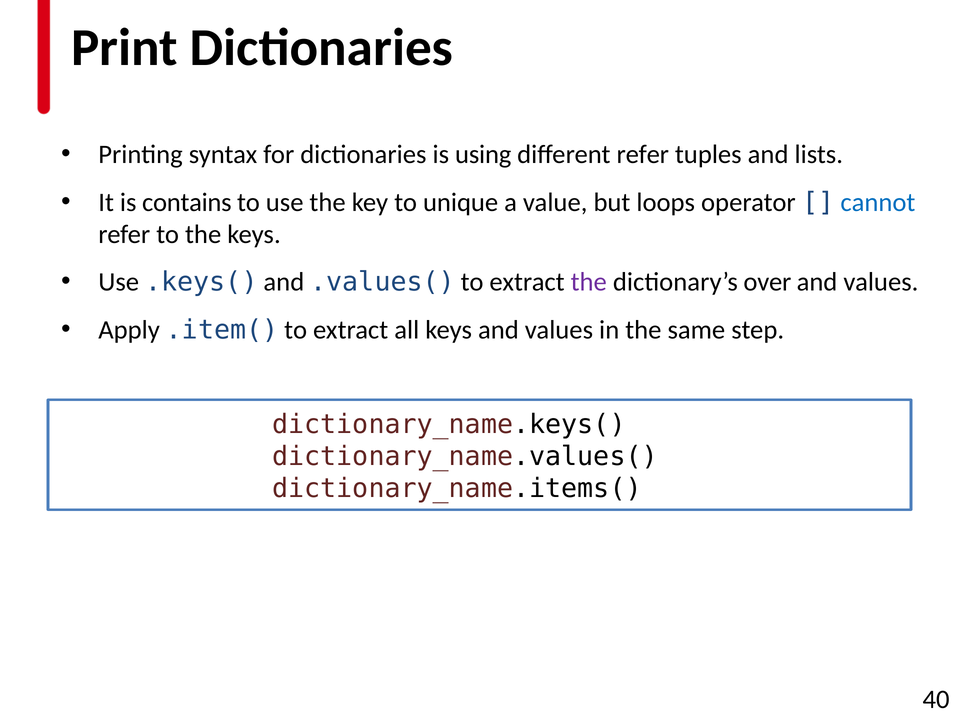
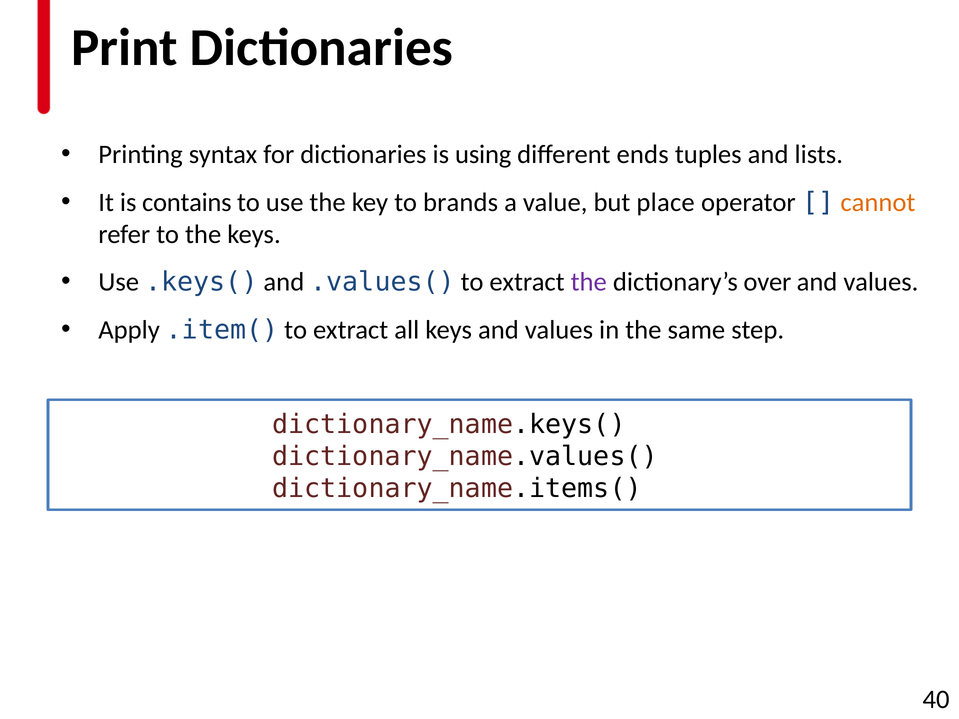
different refer: refer -> ends (643, 154)
unique: unique -> brands (461, 202)
loops: loops -> place (666, 202)
cannot colour: blue -> orange (878, 202)
